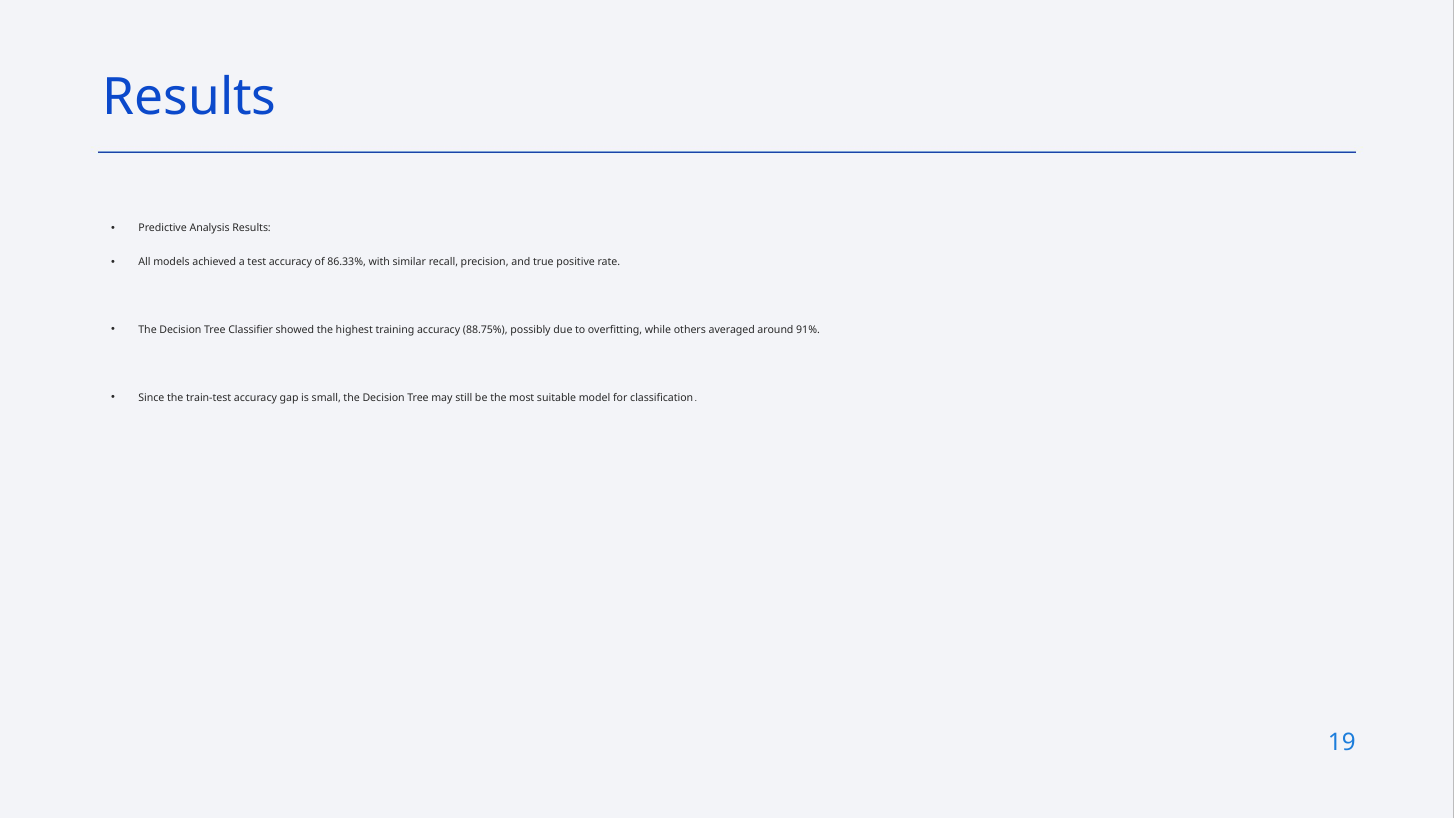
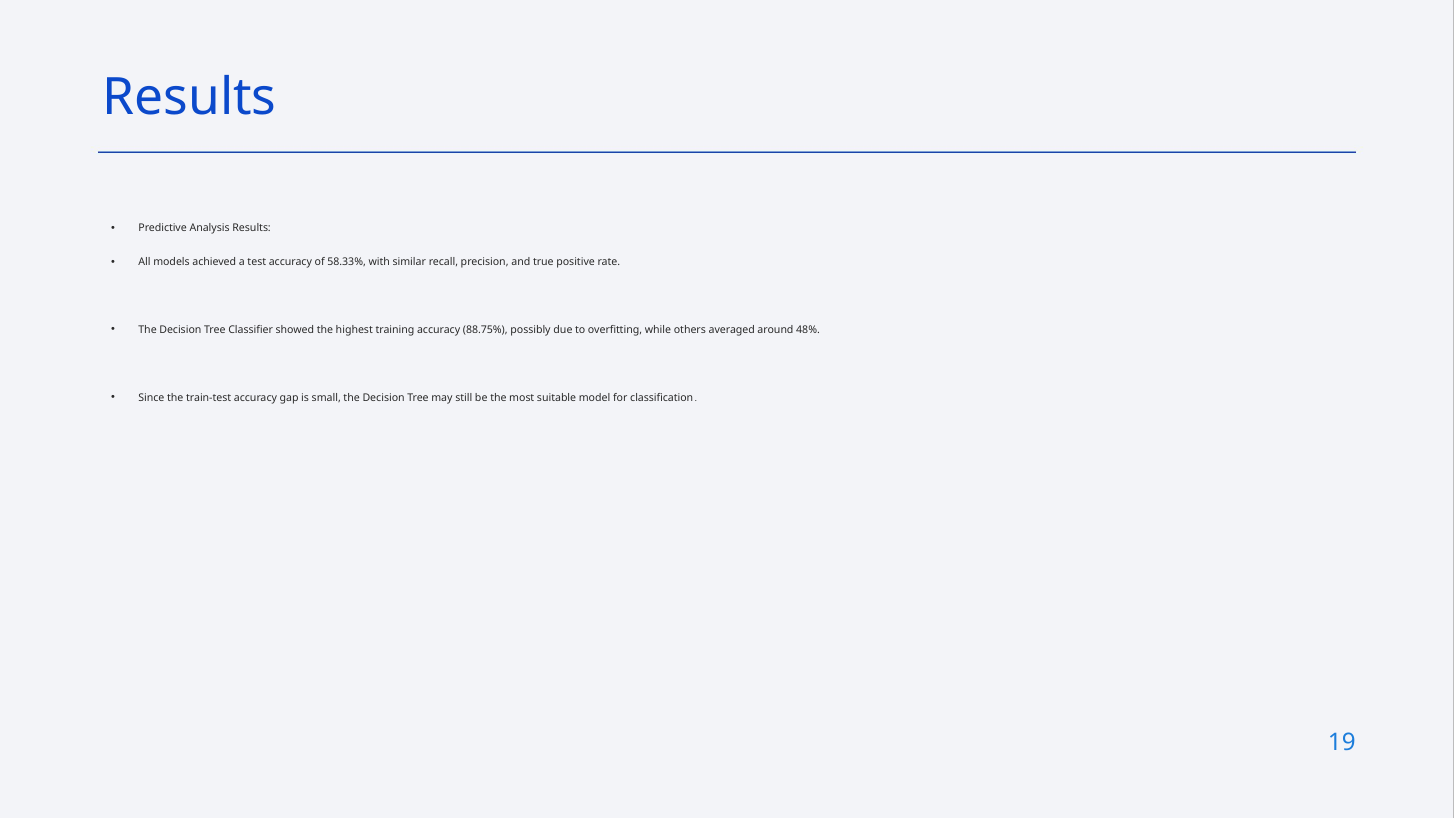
86.33%: 86.33% -> 58.33% (347, 262)
91%: 91% -> 48% (808, 330)
